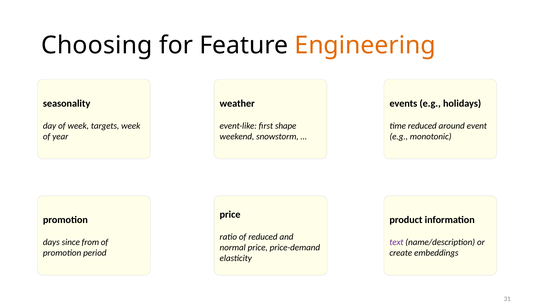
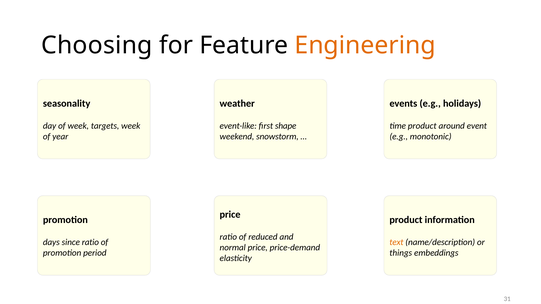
time reduced: reduced -> product (422, 126)
since from: from -> ratio (90, 242)
text colour: purple -> orange (396, 242)
create: create -> things (401, 253)
